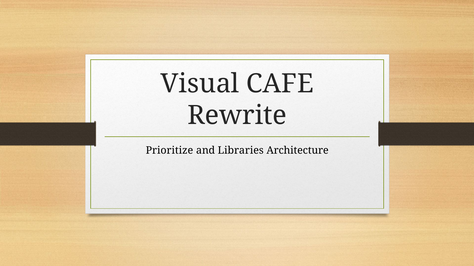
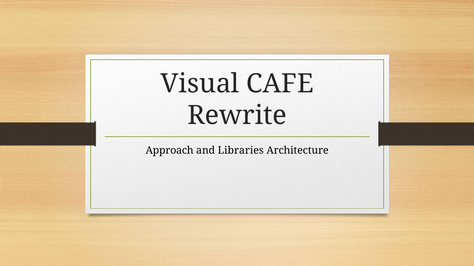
Prioritize: Prioritize -> Approach (170, 151)
